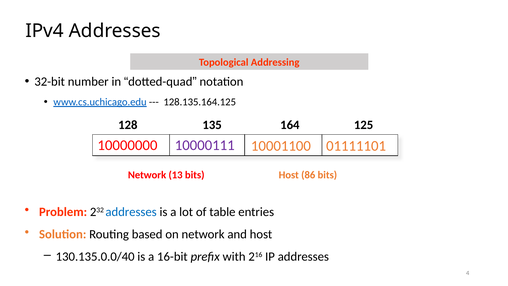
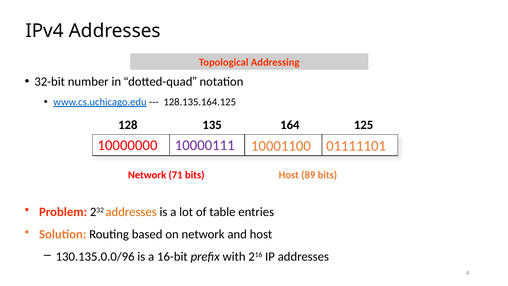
13: 13 -> 71 (176, 175)
86: 86 -> 89 (308, 175)
addresses colour: blue -> orange (131, 212)
130.135.0.0/40: 130.135.0.0/40 -> 130.135.0.0/96 (95, 256)
